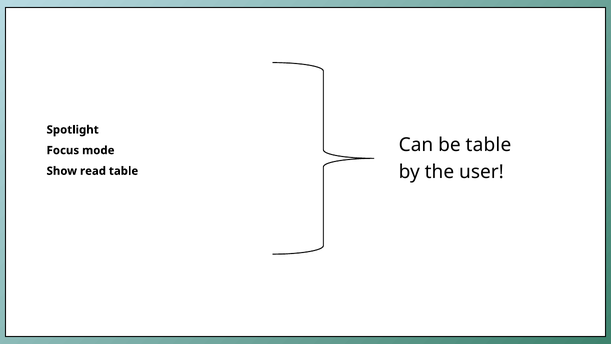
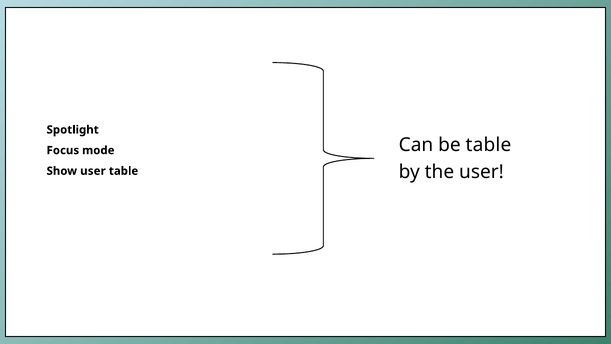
Show read: read -> user (93, 171)
